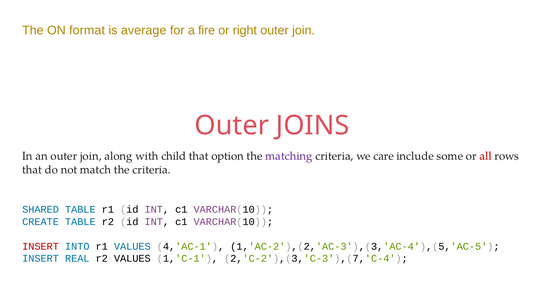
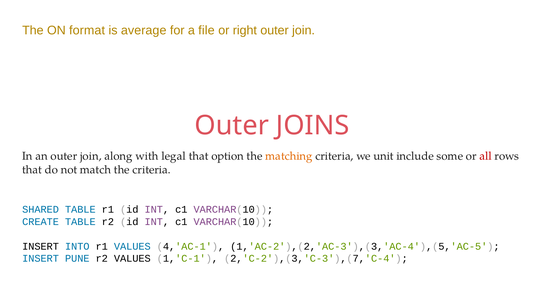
fire: fire -> file (206, 30)
child: child -> legal (174, 156)
matching colour: purple -> orange (289, 156)
care: care -> unit (384, 156)
INSERT colour: red -> black (41, 246)
REAL: REAL -> PUNE (77, 259)
